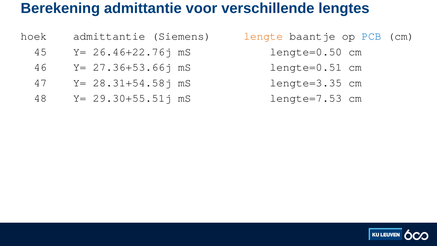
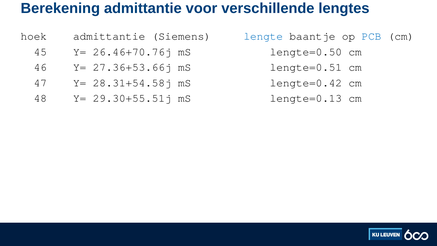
lengte colour: orange -> blue (263, 36)
26.46+22.76j: 26.46+22.76j -> 26.46+70.76j (132, 52)
lengte=3.35: lengte=3.35 -> lengte=0.42 (306, 83)
lengte=7.53: lengte=7.53 -> lengte=0.13 (306, 98)
